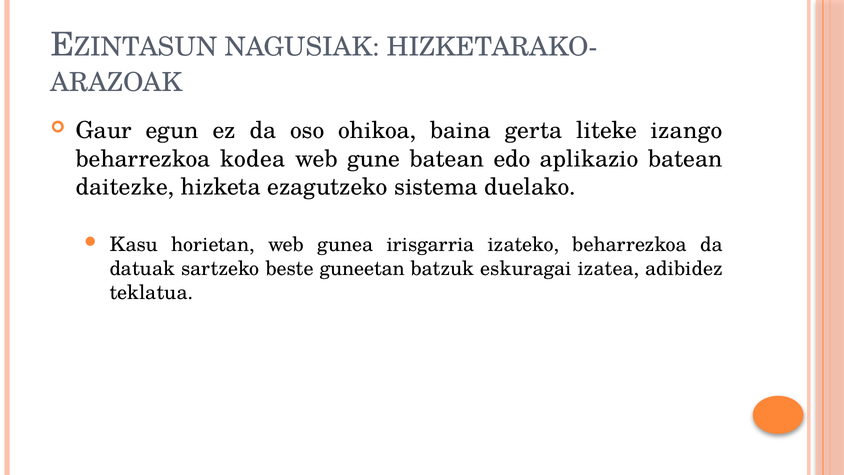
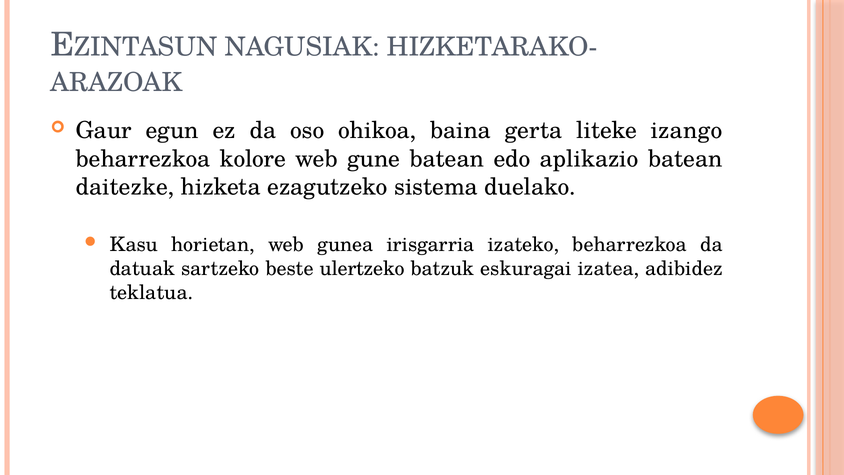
kodea: kodea -> kolore (253, 159)
guneetan: guneetan -> ulertzeko (362, 269)
